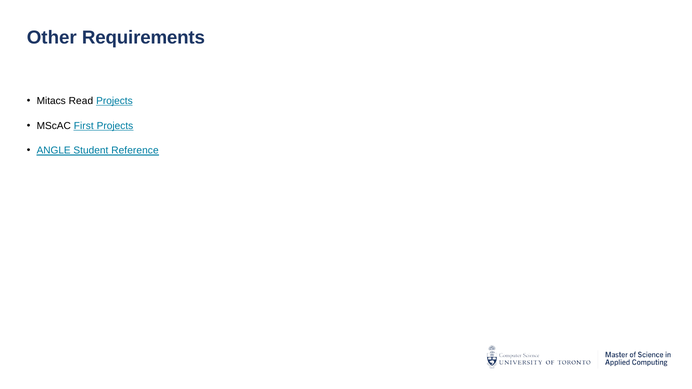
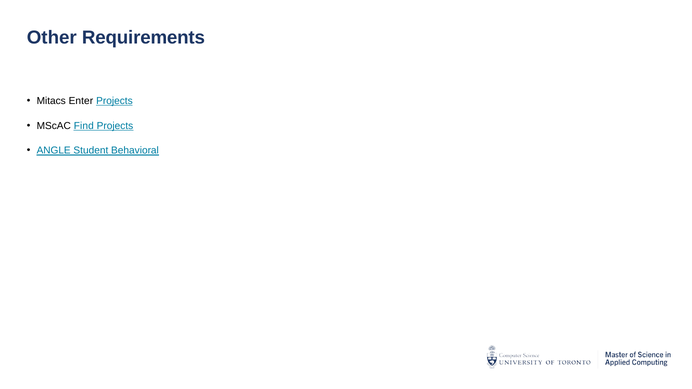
Read: Read -> Enter (81, 101)
First: First -> Find (84, 126)
Reference: Reference -> Behavioral (135, 151)
